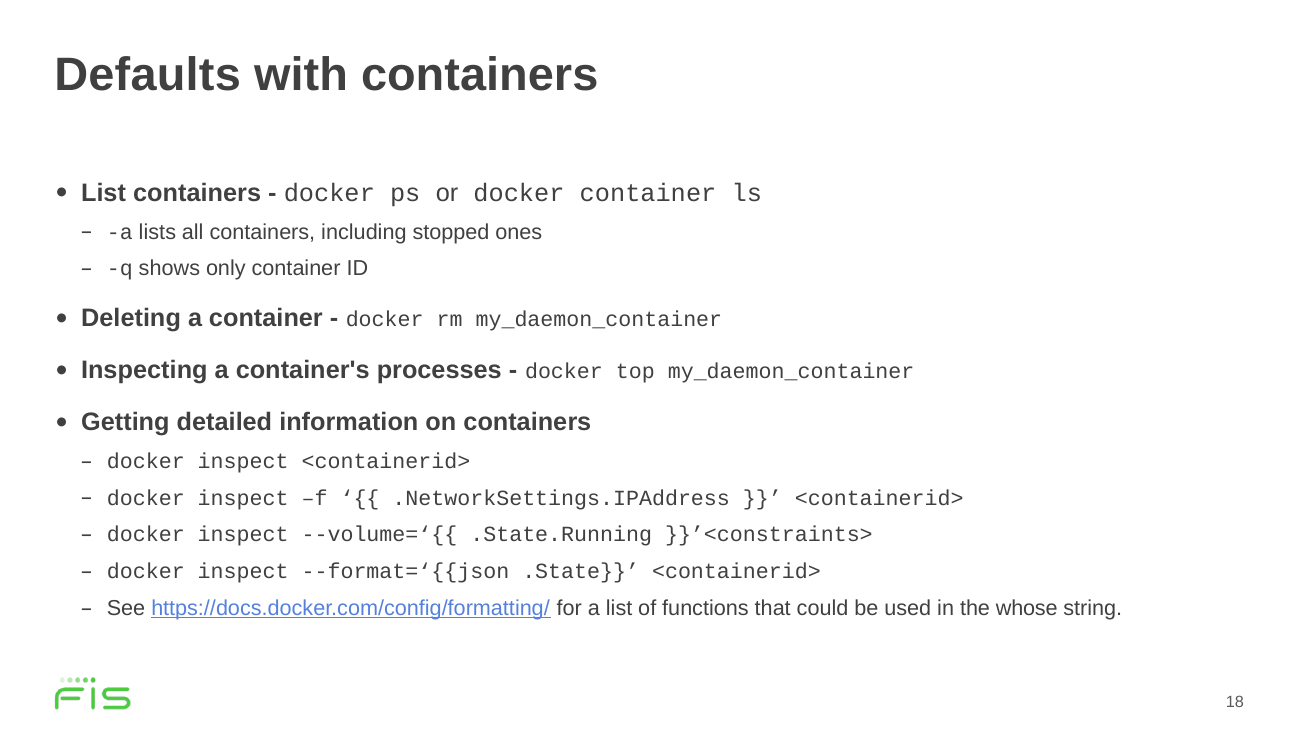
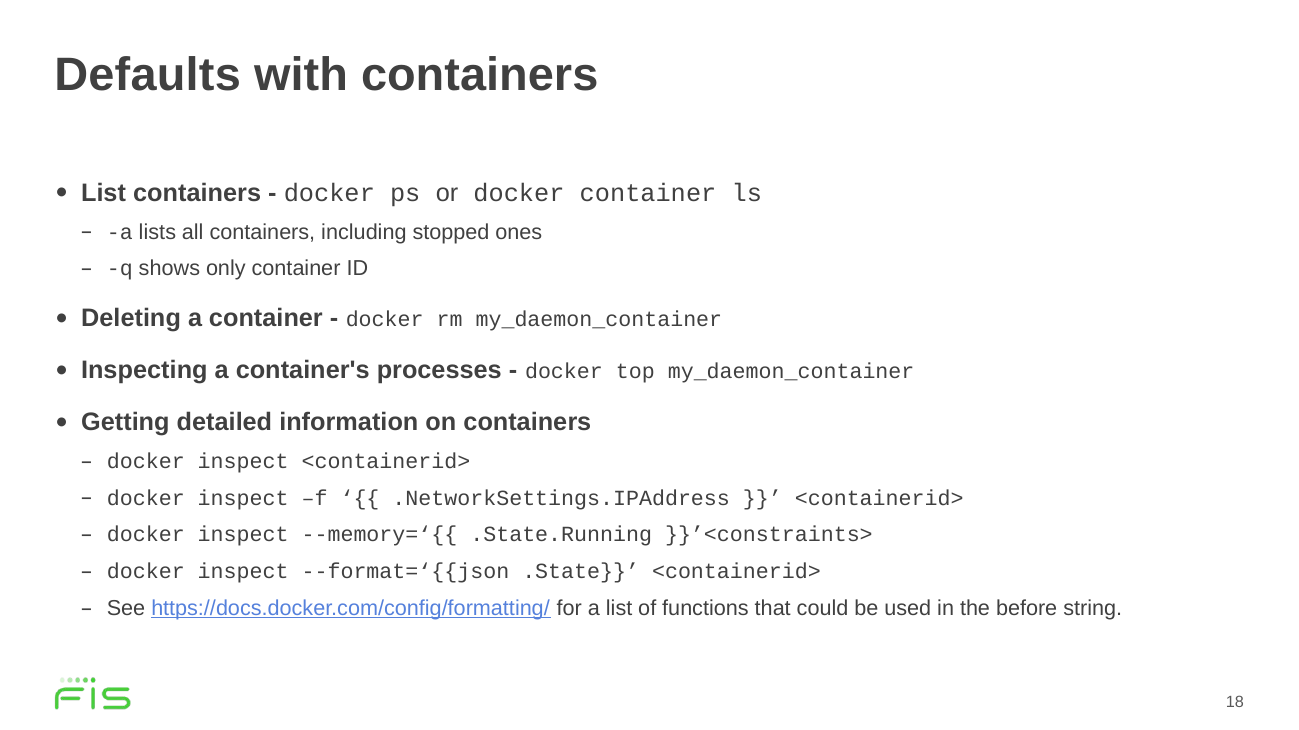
--volume=‘{{: --volume=‘{{ -> --memory=‘{{ (379, 535)
whose: whose -> before (1027, 609)
